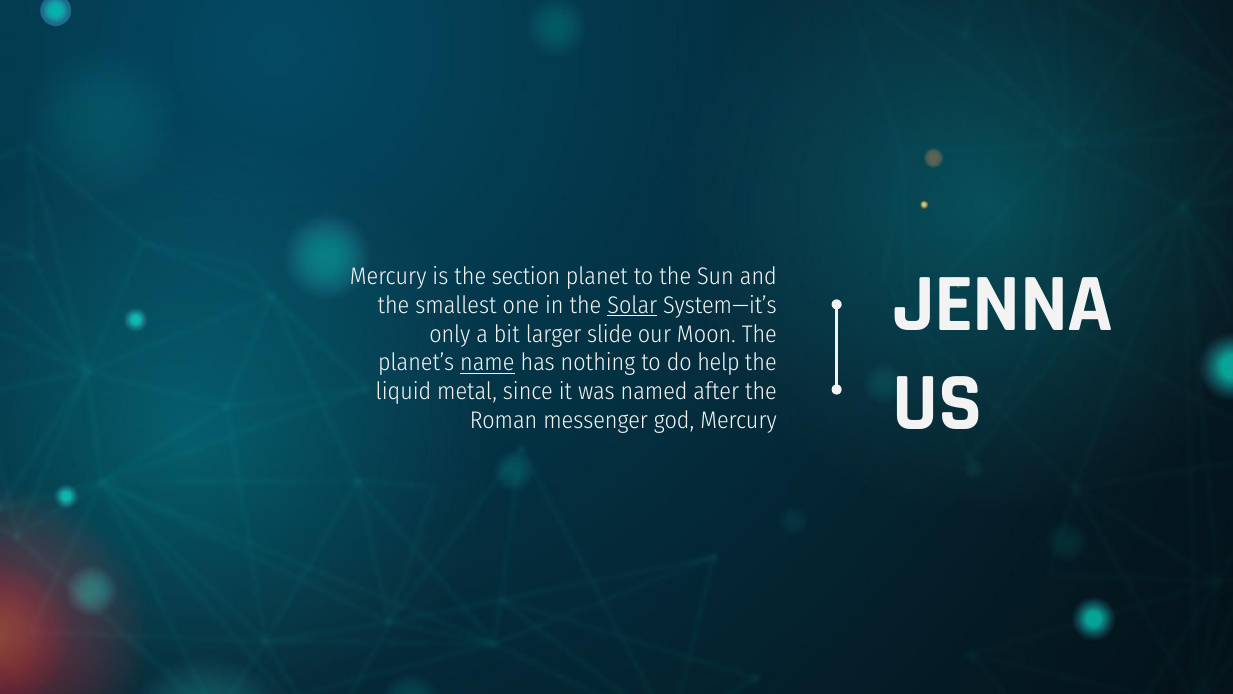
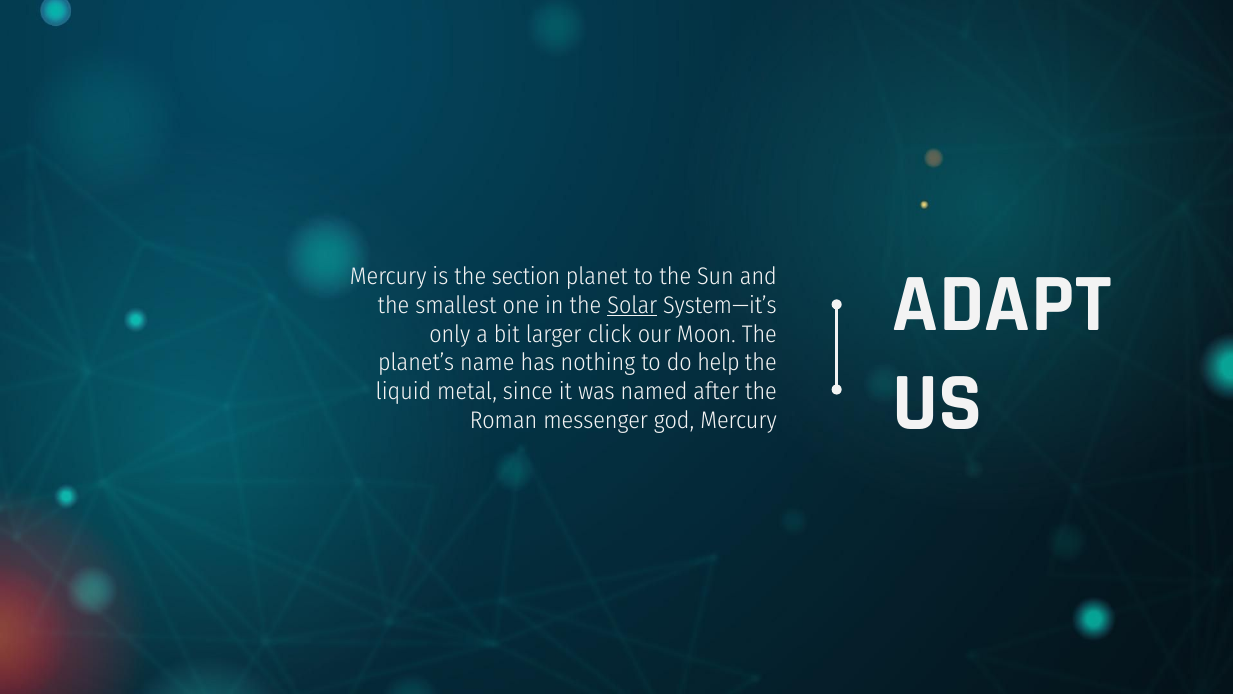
JENNA: JENNA -> ADAPT (1002, 303)
slide: slide -> click (610, 334)
name underline: present -> none (487, 363)
